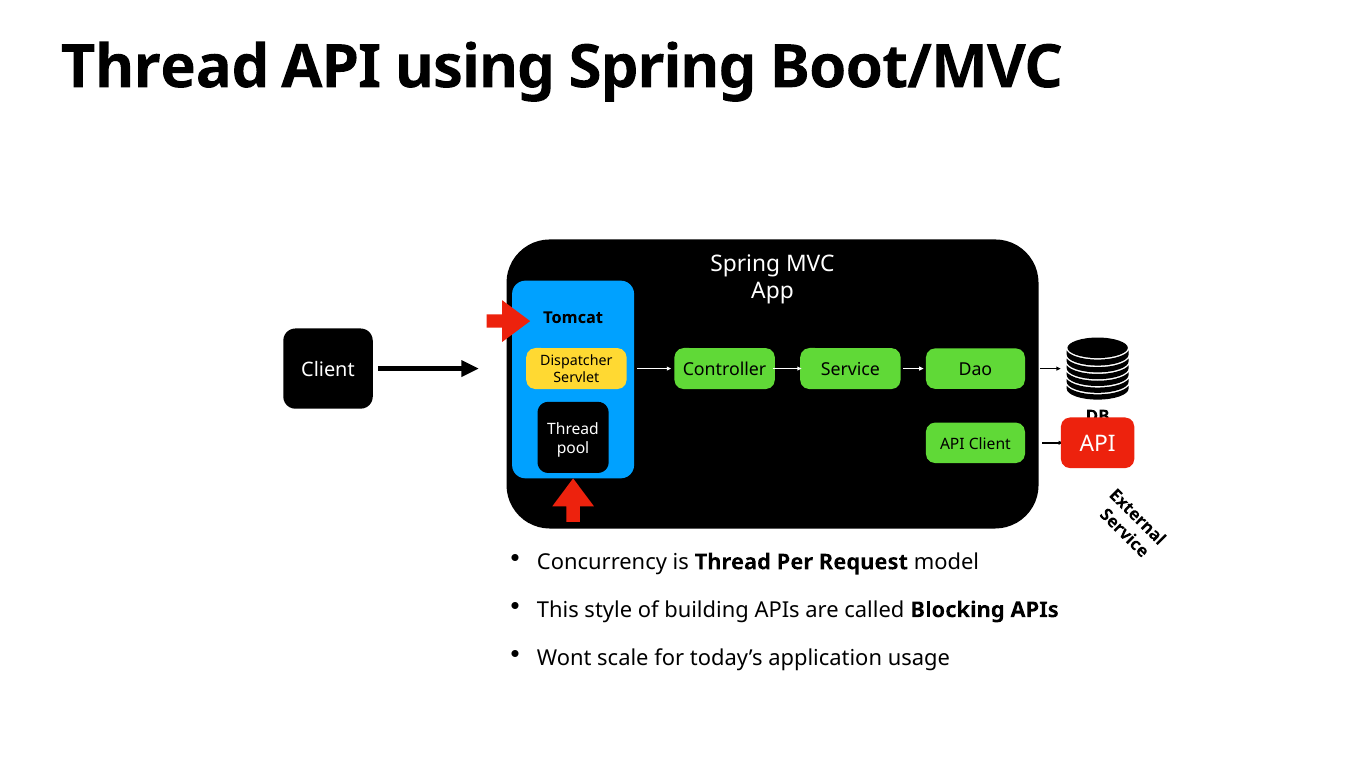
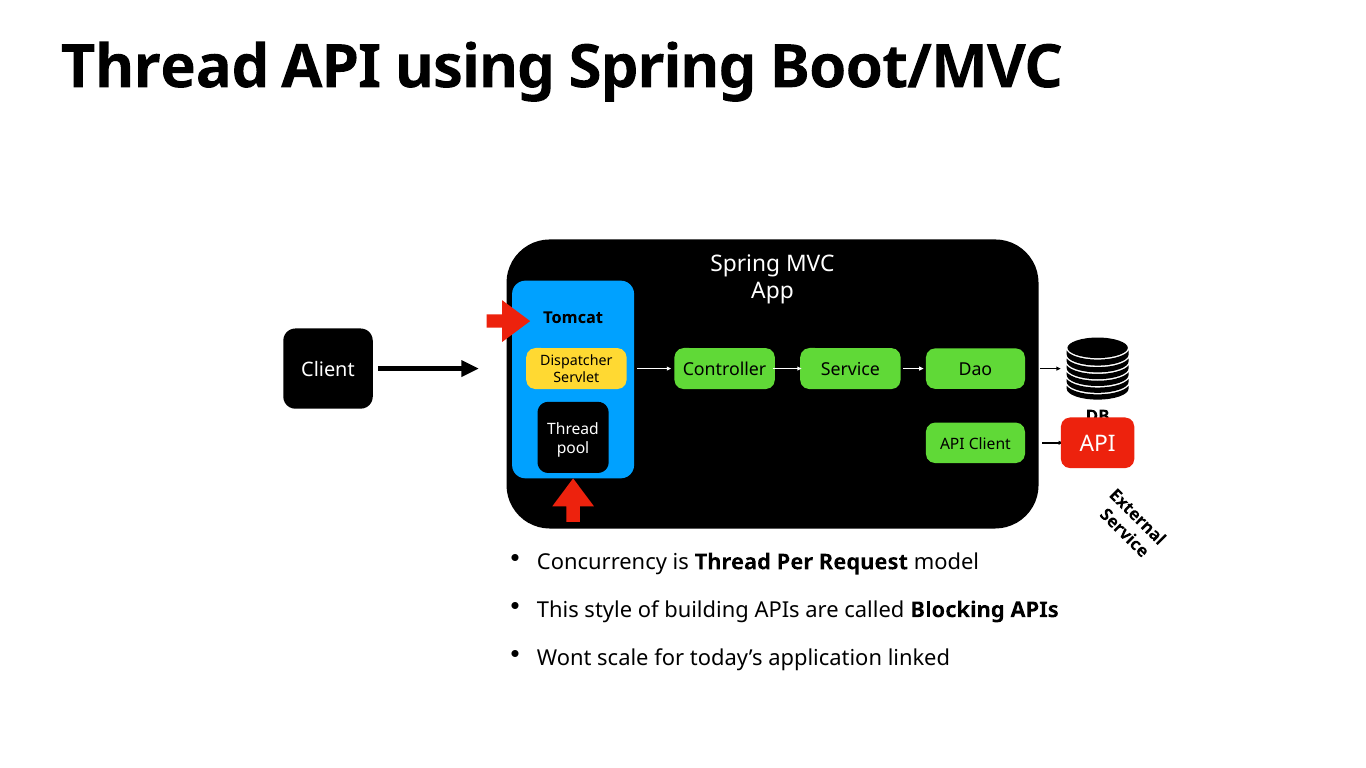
usage: usage -> linked (919, 658)
